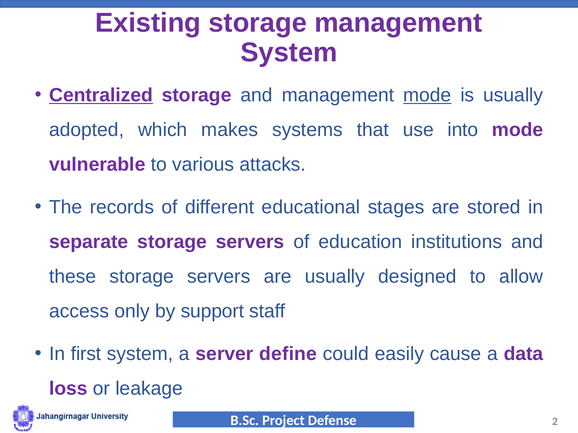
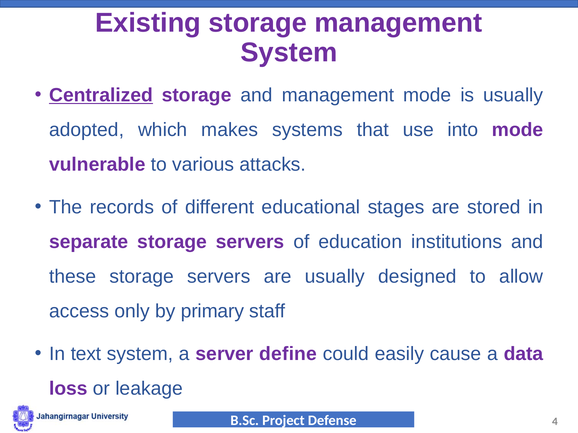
mode underline: present -> none (427, 95)
support: support -> primary (212, 311)
first: first -> text (86, 354)
2: 2 -> 4 (555, 422)
